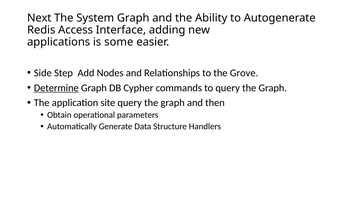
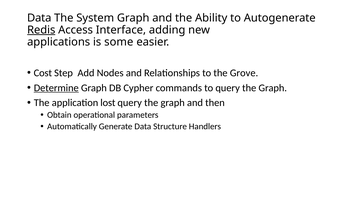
Next: Next -> Data (39, 18)
Redis underline: none -> present (41, 30)
Side: Side -> Cost (43, 73)
site: site -> lost (108, 103)
